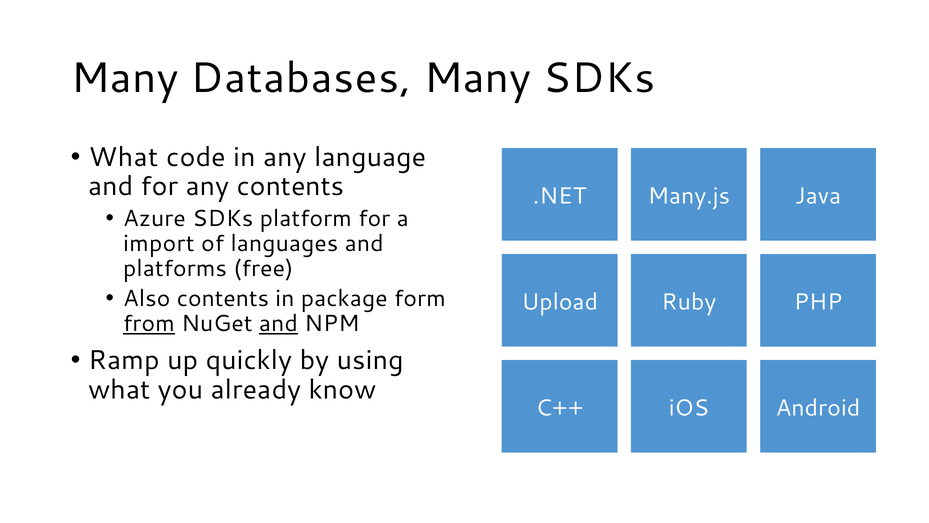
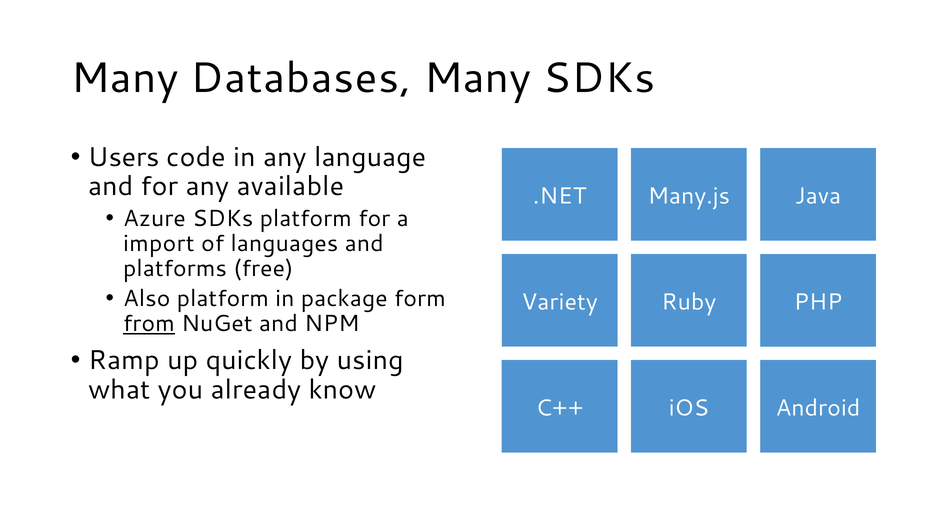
What: What -> Users (124, 157)
any contents: contents -> available (290, 186)
Also contents: contents -> platform (223, 298)
Upload: Upload -> Variety (560, 302)
and underline: present -> none (278, 323)
